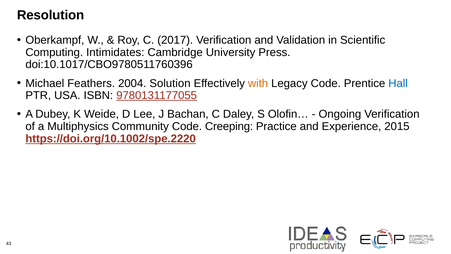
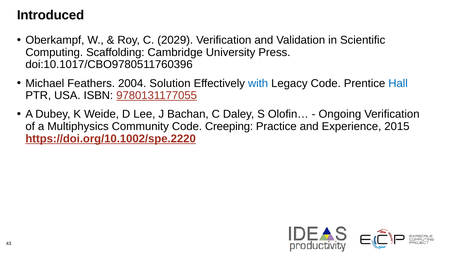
Resolution: Resolution -> Introduced (51, 15)
2017: 2017 -> 2029 (175, 40)
Intimidates: Intimidates -> Scaffolding (115, 52)
with colour: orange -> blue (258, 83)
